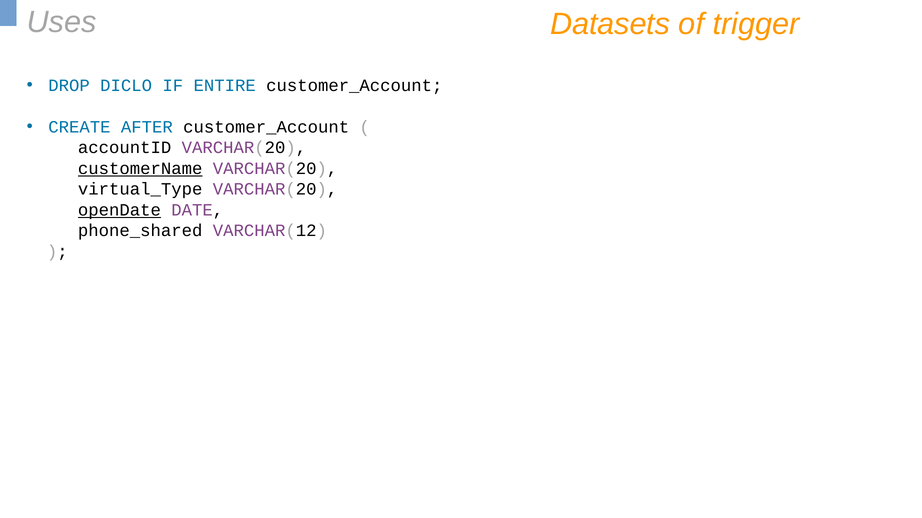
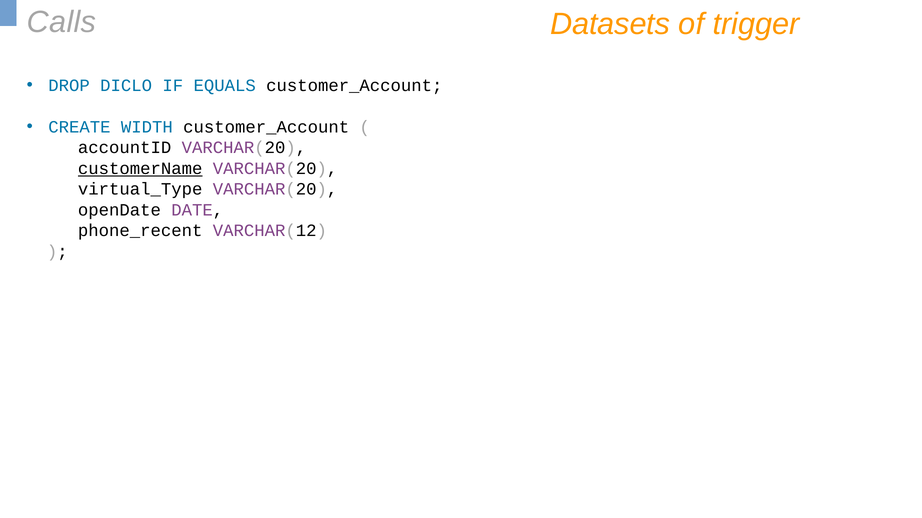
Uses: Uses -> Calls (62, 22)
ENTIRE: ENTIRE -> EQUALS (225, 86)
AFTER: AFTER -> WIDTH (147, 127)
openDate underline: present -> none (119, 210)
phone_shared: phone_shared -> phone_recent (140, 231)
